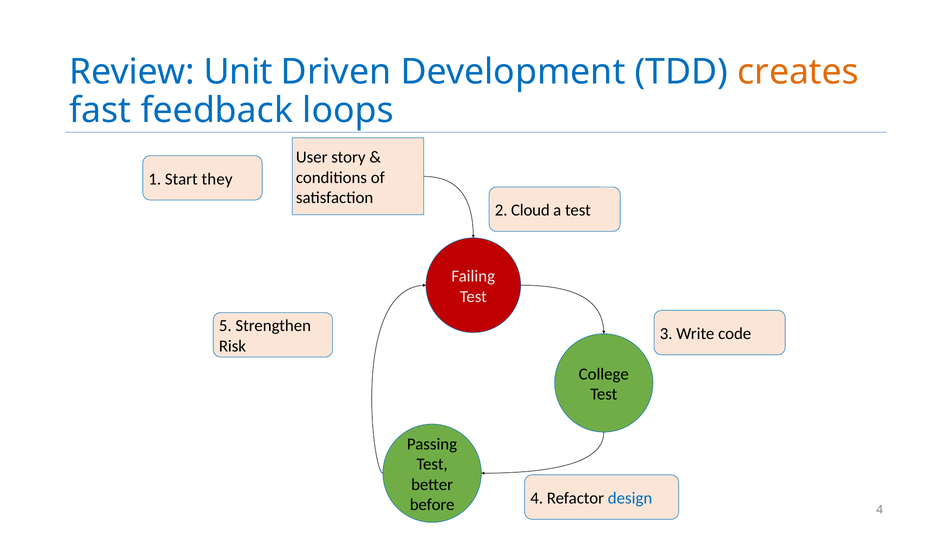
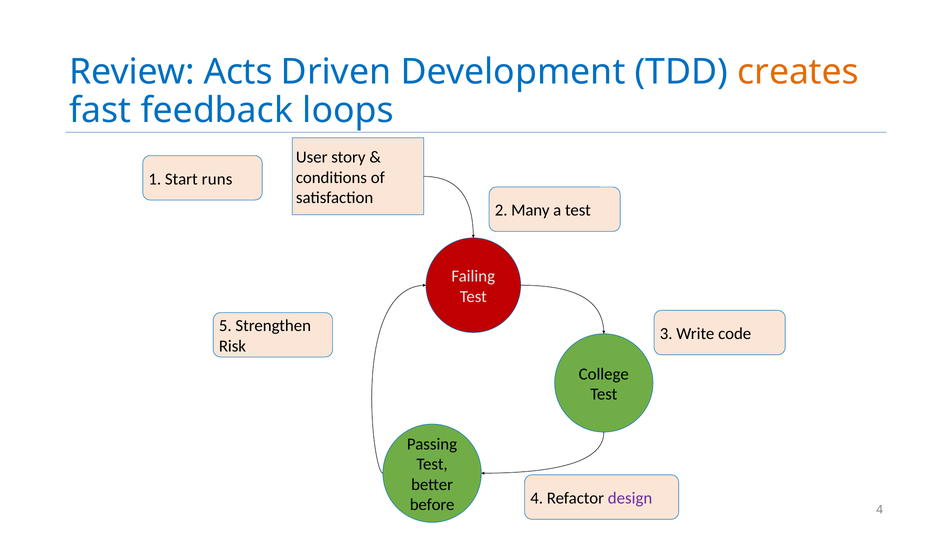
Unit: Unit -> Acts (238, 72)
they: they -> runs (217, 179)
Cloud: Cloud -> Many (530, 211)
design colour: blue -> purple (630, 499)
